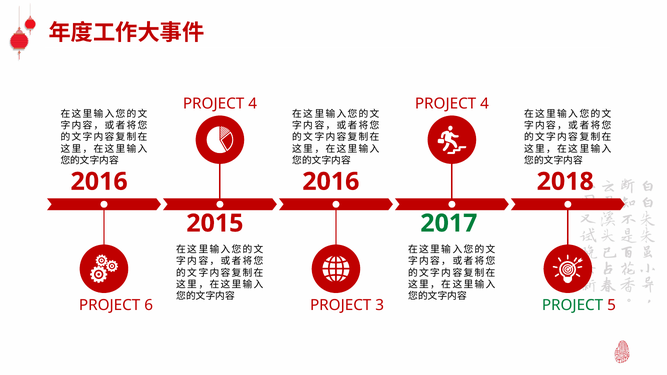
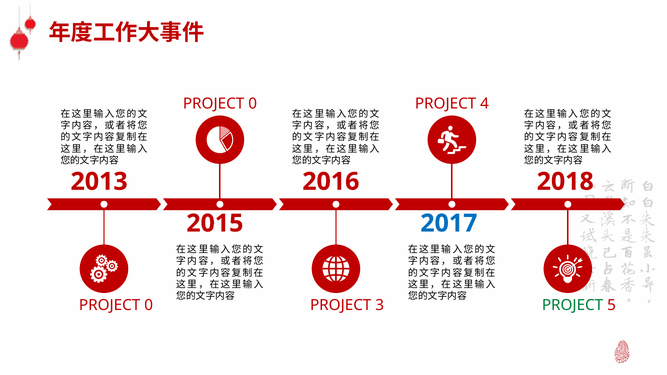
4: 4 -> 0 (253, 104)
2016: 2016 -> 2013 (99, 182)
2017 colour: green -> blue (449, 223)
6: 6 -> 0 (149, 306)
